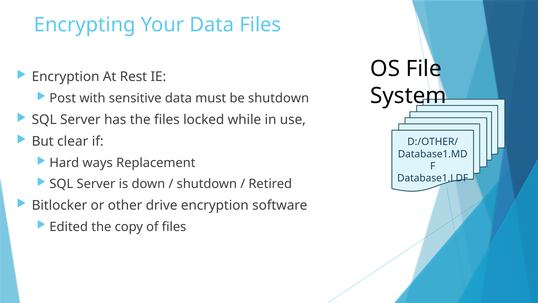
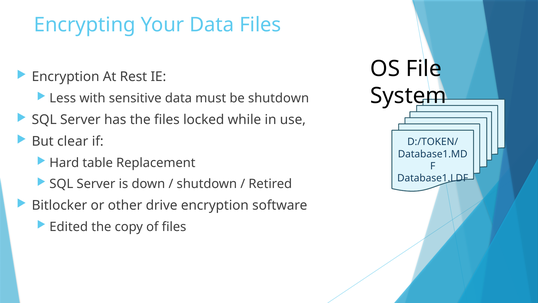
Post: Post -> Less (63, 98)
D:/OTHER/: D:/OTHER/ -> D:/TOKEN/ (433, 142)
ways: ways -> table (98, 163)
